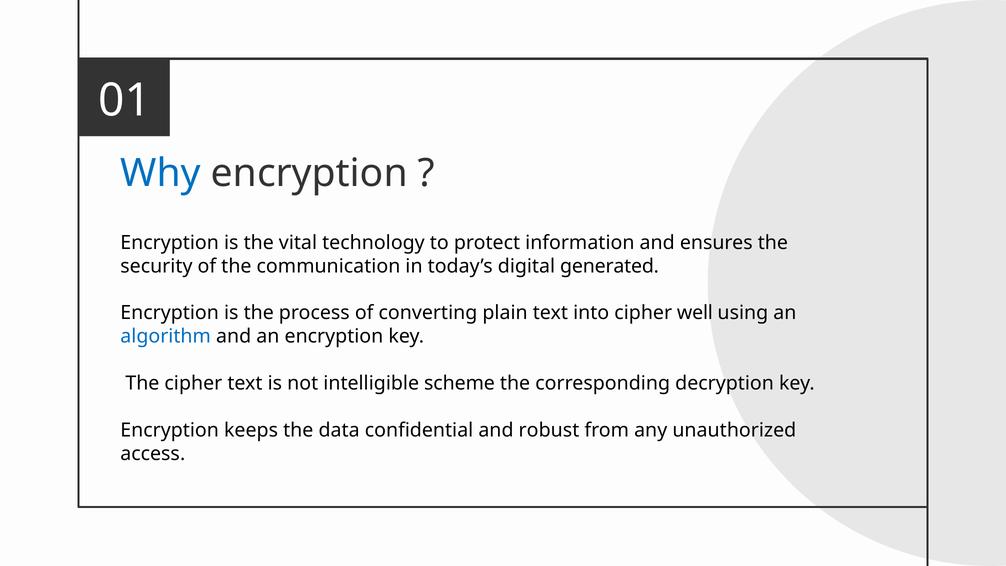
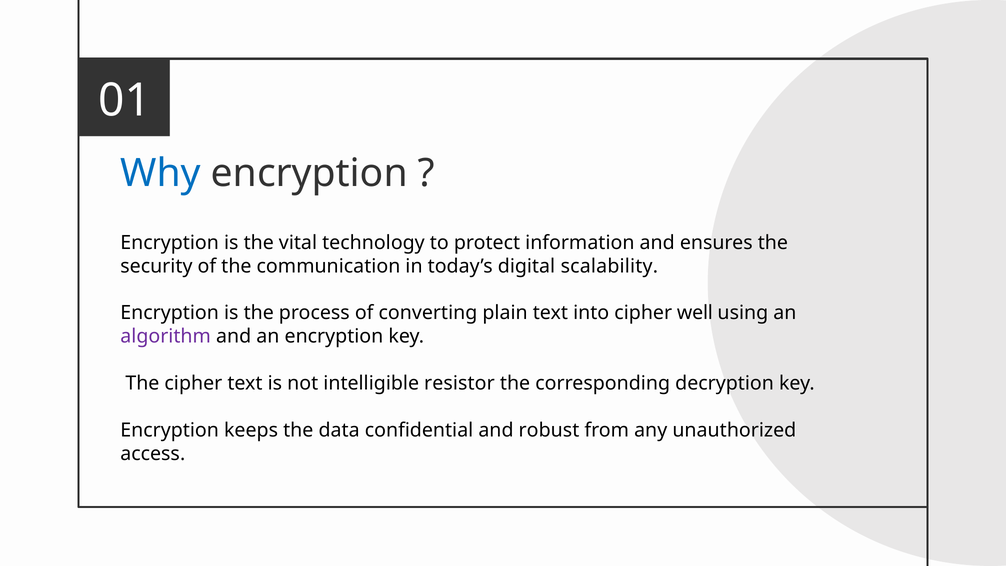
generated: generated -> scalability (609, 266)
algorithm colour: blue -> purple (166, 336)
scheme: scheme -> resistor (459, 383)
